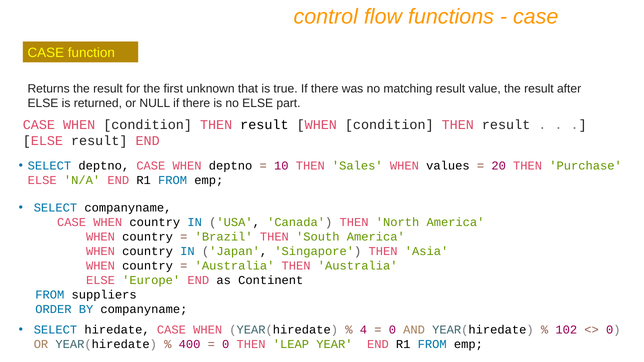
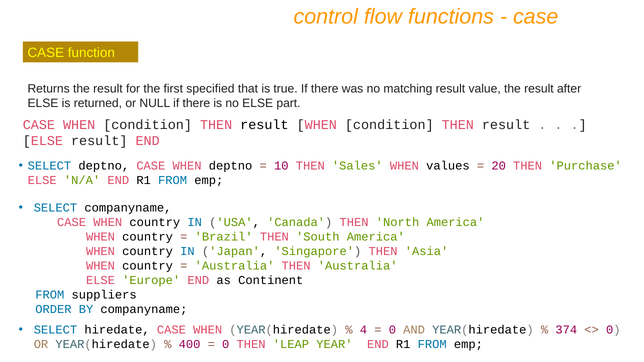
unknown: unknown -> specified (210, 89)
102: 102 -> 374 (566, 330)
